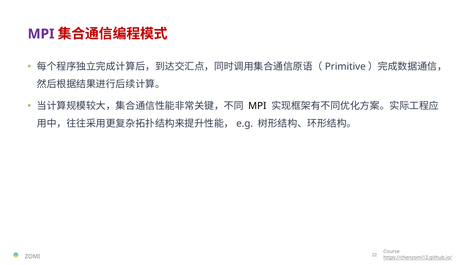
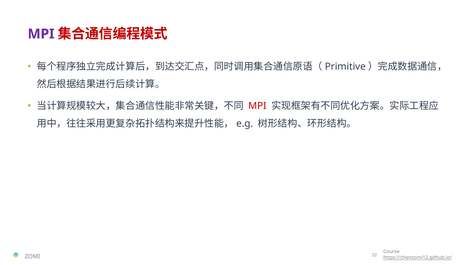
MPI colour: black -> red (257, 106)
